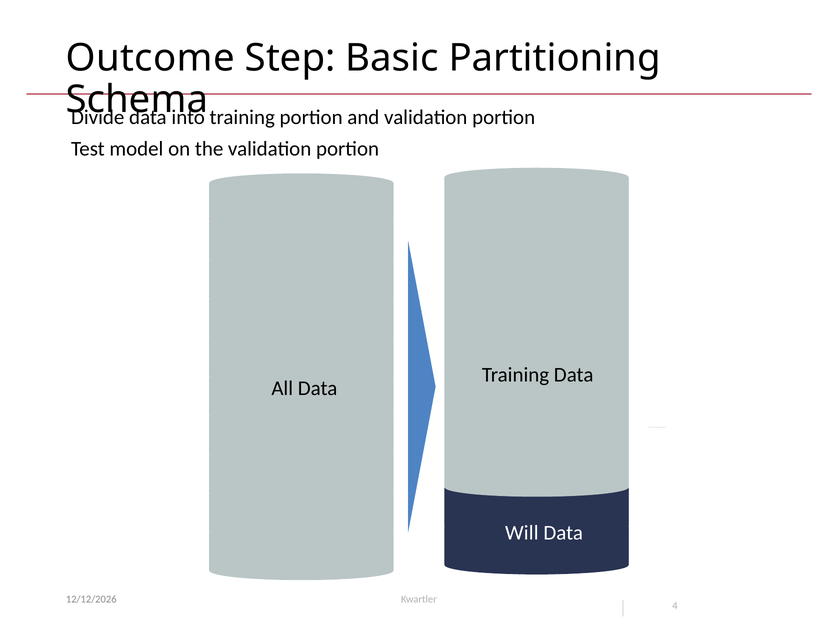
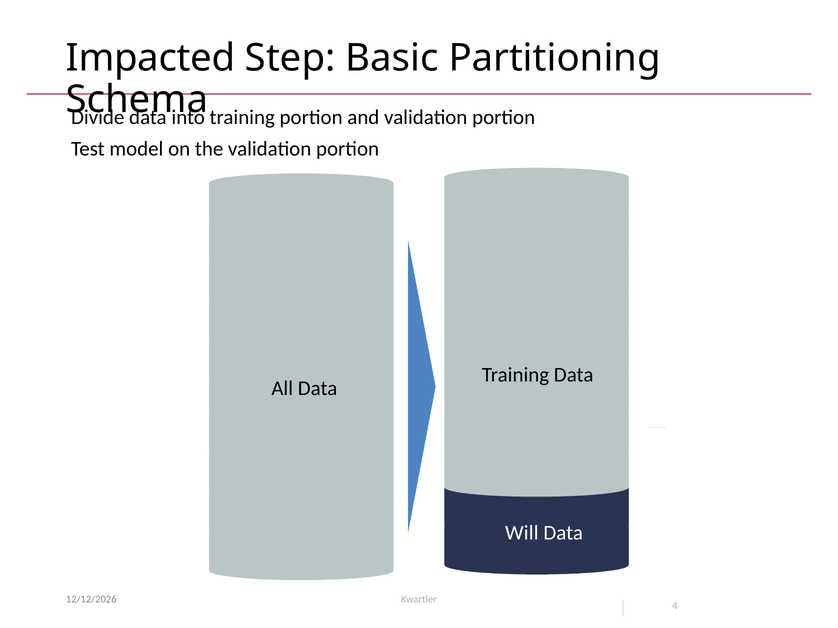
Outcome: Outcome -> Impacted (151, 58)
